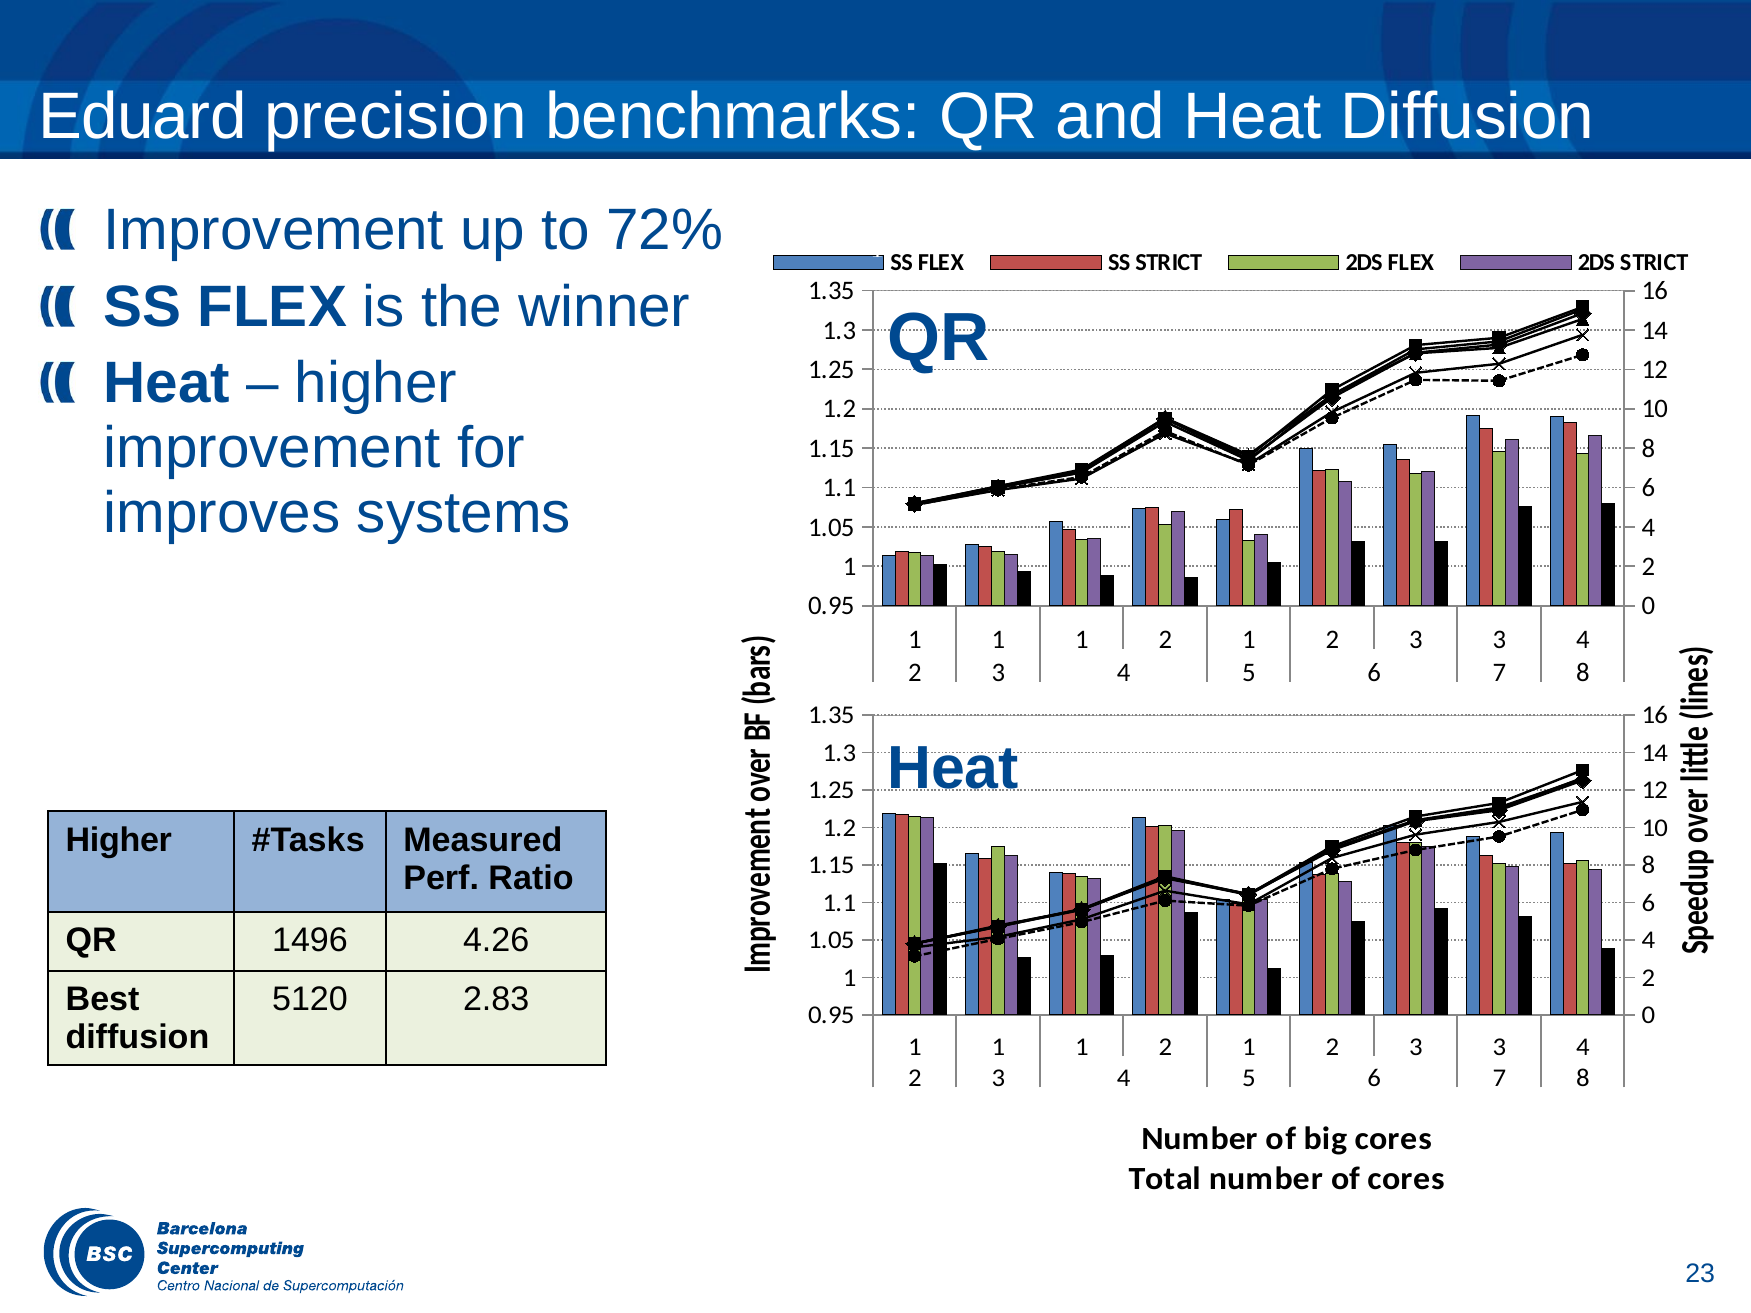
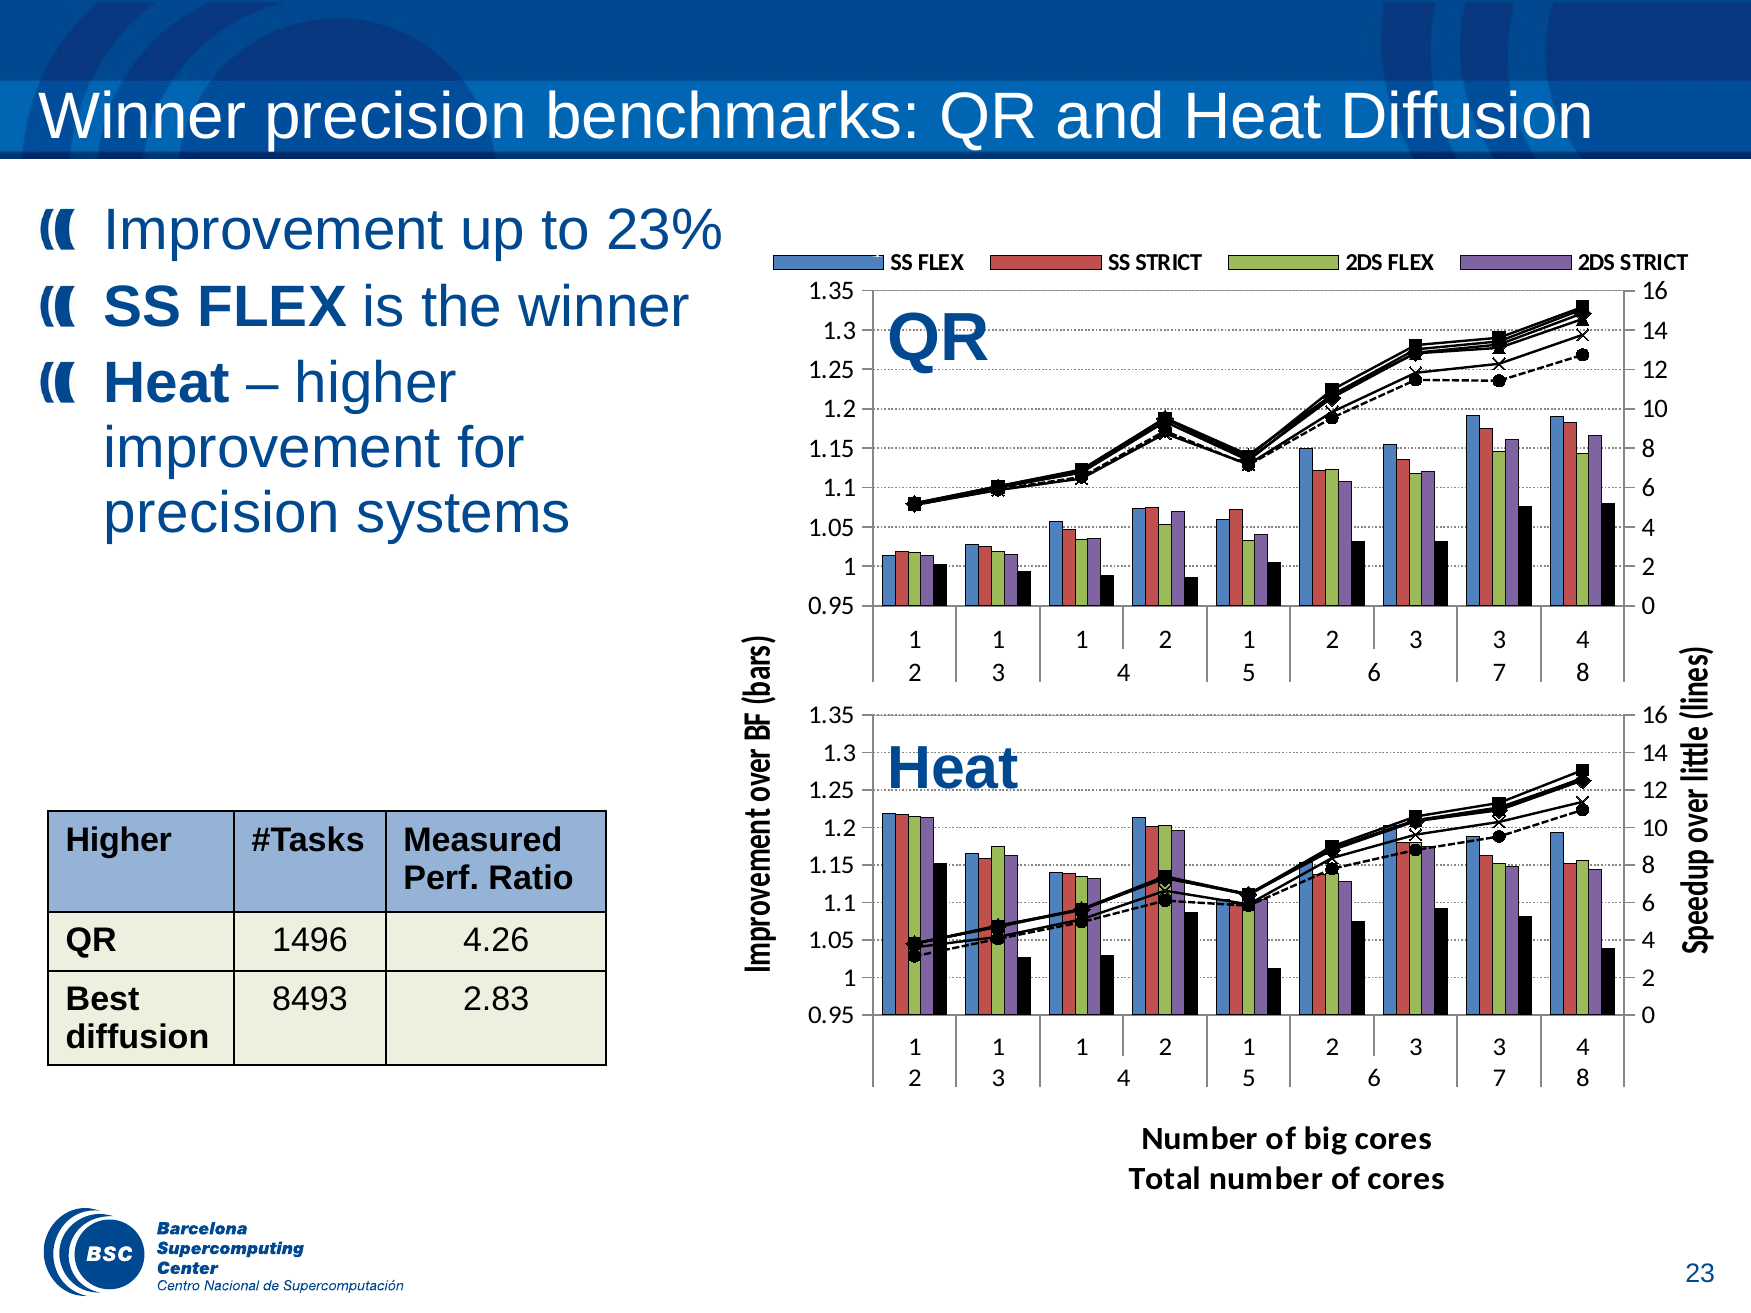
Eduard: Eduard -> Winner (142, 117)
72%: 72% -> 23% (665, 230)
improves: improves -> precision (222, 514)
5120: 5120 -> 8493 (310, 1000)
